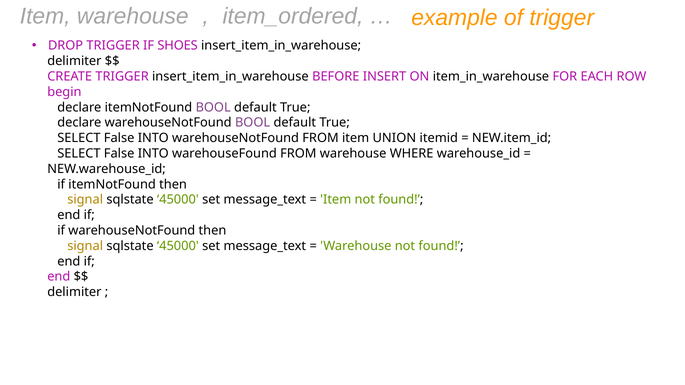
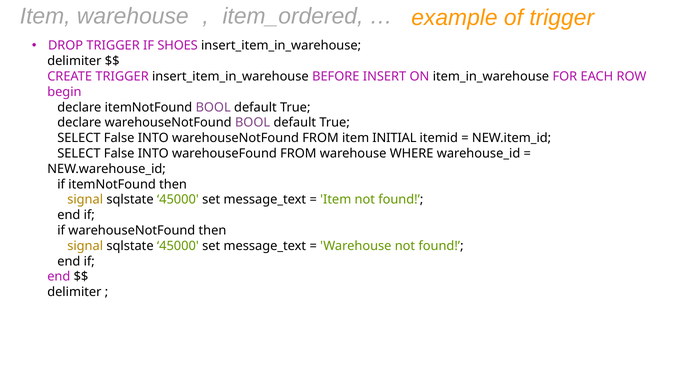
UNION: UNION -> INITIAL (394, 138)
